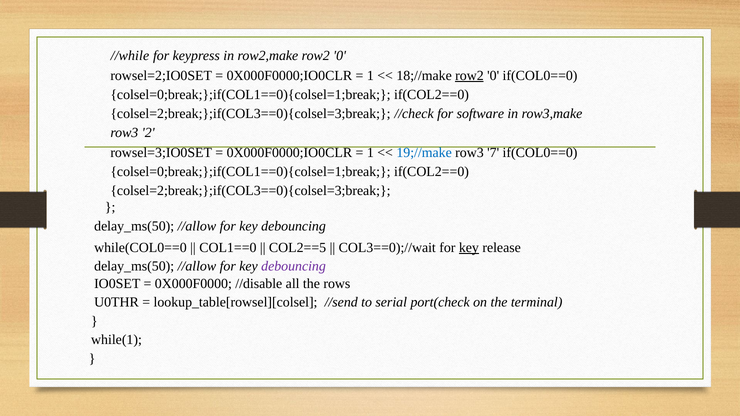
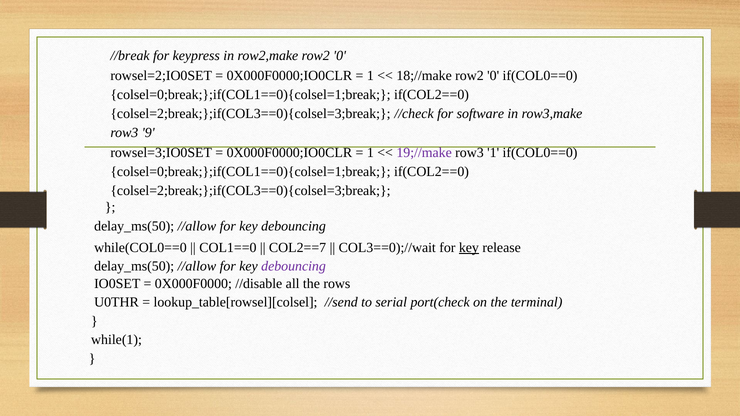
//while: //while -> //break (130, 56)
row2 underline: present -> none (469, 76)
2: 2 -> 9 (148, 133)
19;//make colour: blue -> purple (424, 153)
row3 7: 7 -> 1 (493, 153)
COL2==5: COL2==5 -> COL2==7 (298, 248)
